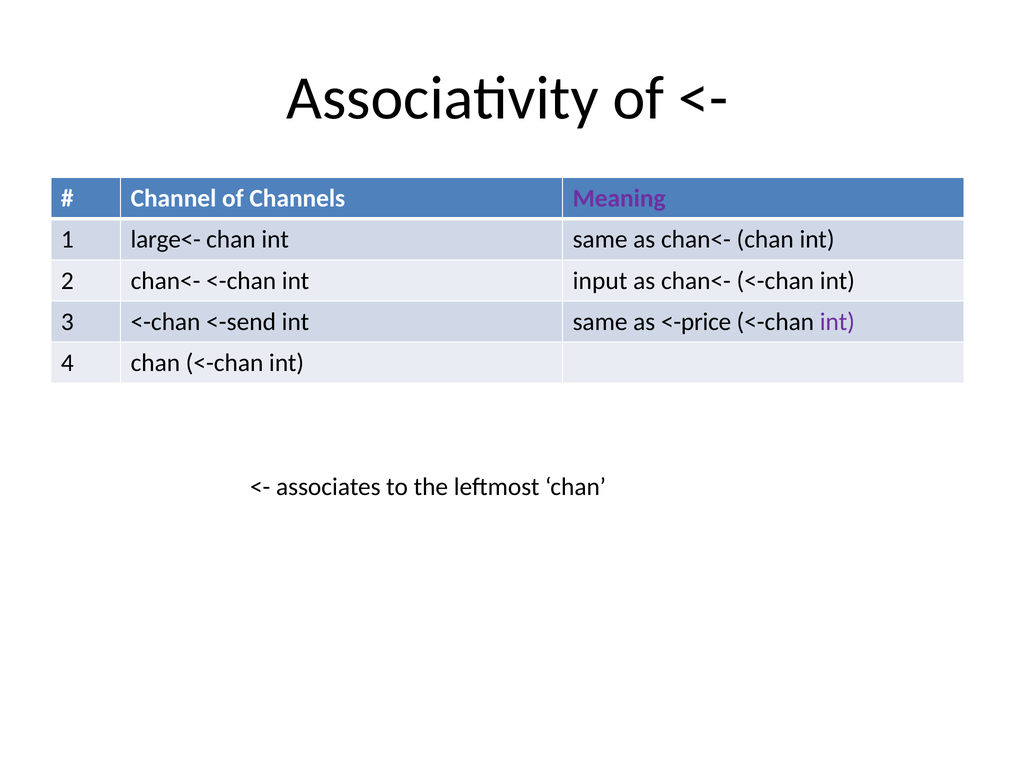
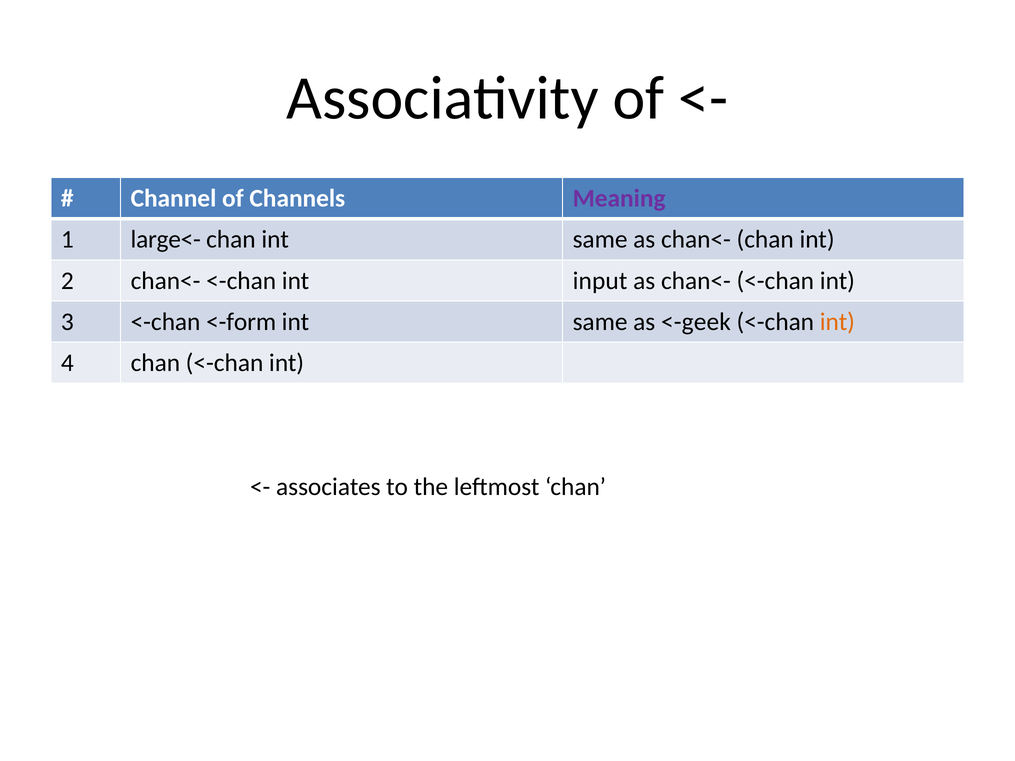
<-send: <-send -> <-form (241, 322)
<-price: <-price -> <-geek (696, 322)
int colour: purple -> orange (837, 322)
